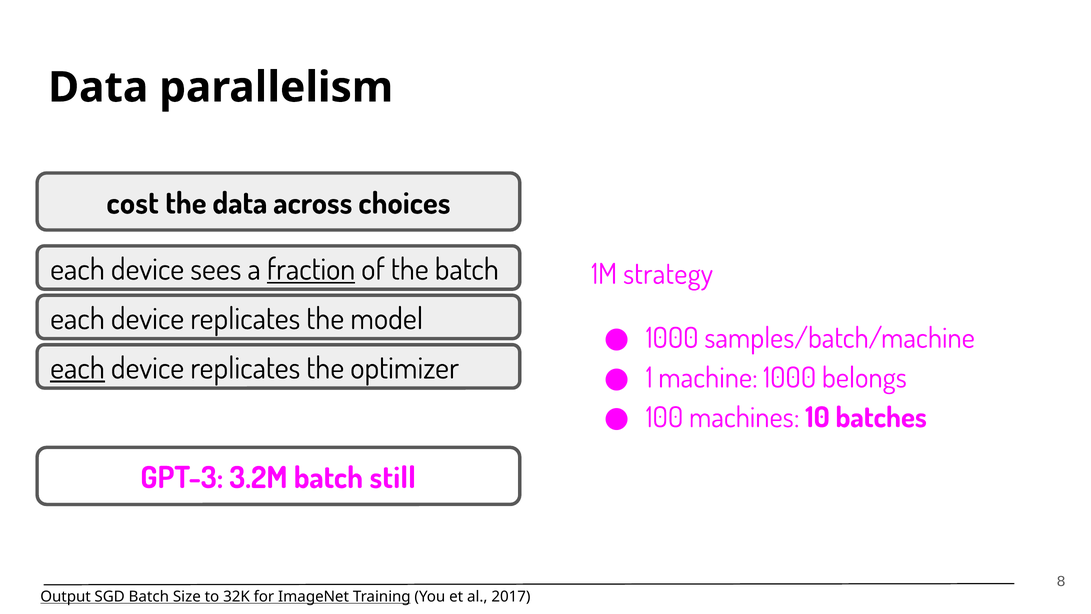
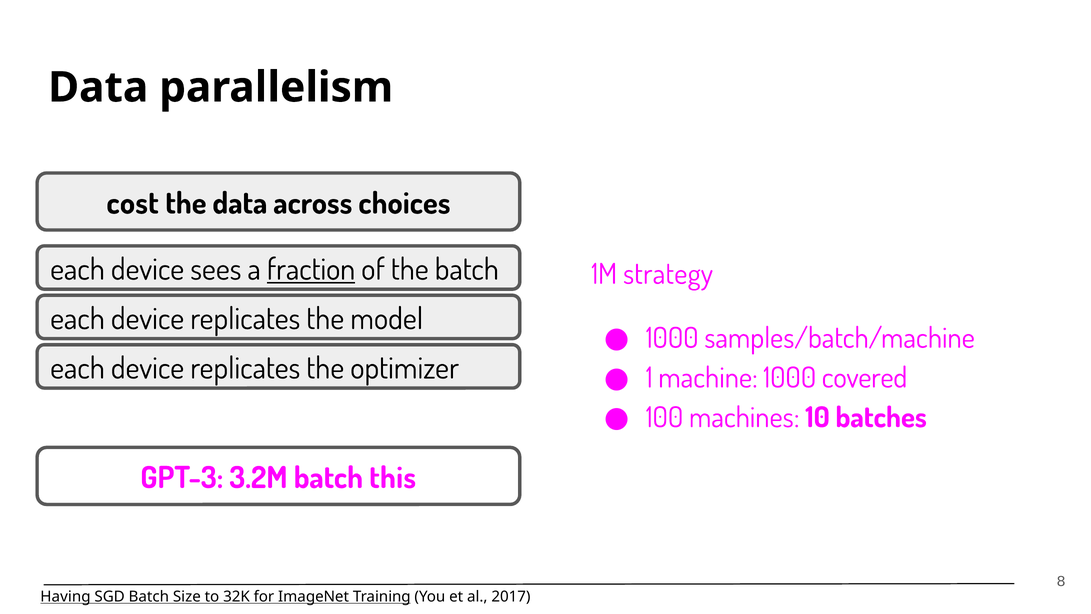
each underline: present -> none (77, 368)
belongs: belongs -> covered (864, 378)
still: still -> this (393, 478)
Output: Output -> Having (65, 596)
